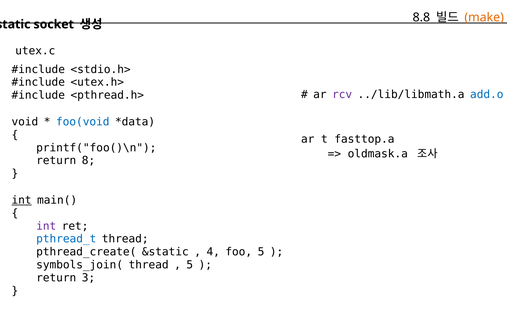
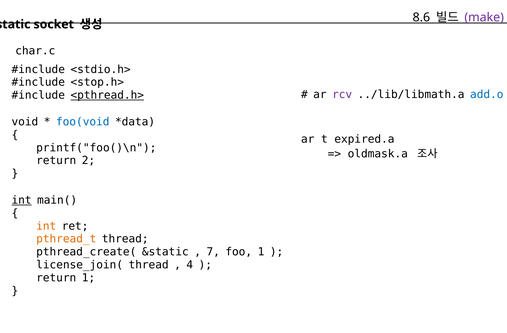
8.8: 8.8 -> 8.6 (421, 17)
make colour: orange -> purple (484, 17)
utex.c: utex.c -> char.c (35, 51)
<utex.h>: <utex.h> -> <stop.h> (97, 82)
<pthread.h> underline: none -> present (107, 95)
fasttop.a: fasttop.a -> expired.a (364, 139)
8: 8 -> 2 (88, 161)
int colour: purple -> orange (46, 226)
pthread_t colour: blue -> orange (66, 239)
4: 4 -> 7 (213, 252)
foo 5: 5 -> 1 (261, 252)
symbols_join(: symbols_join( -> license_join( (80, 265)
5: 5 -> 4 (190, 265)
return 3: 3 -> 1 (88, 278)
